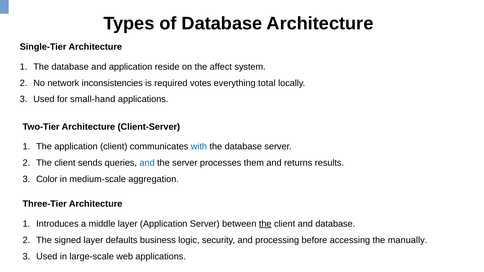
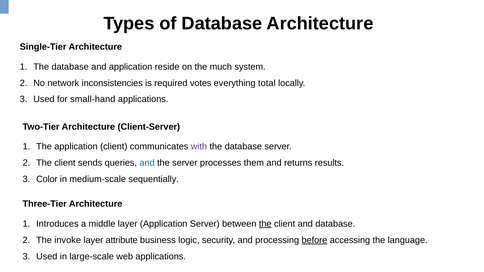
affect: affect -> much (221, 67)
with colour: blue -> purple (199, 147)
aggregation: aggregation -> sequentially (154, 179)
signed: signed -> invoke (68, 240)
defaults: defaults -> attribute (122, 240)
before underline: none -> present (314, 240)
manually: manually -> language (408, 240)
